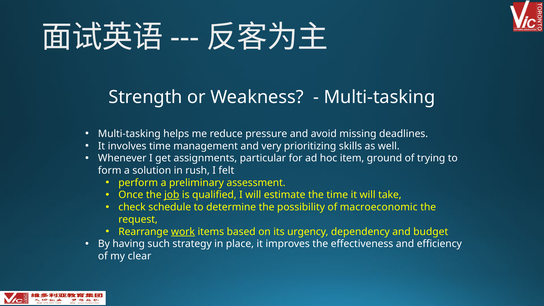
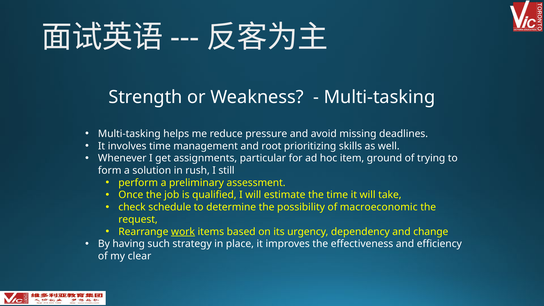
very: very -> root (271, 146)
felt: felt -> still (226, 170)
job underline: present -> none (172, 195)
budget: budget -> change (431, 232)
